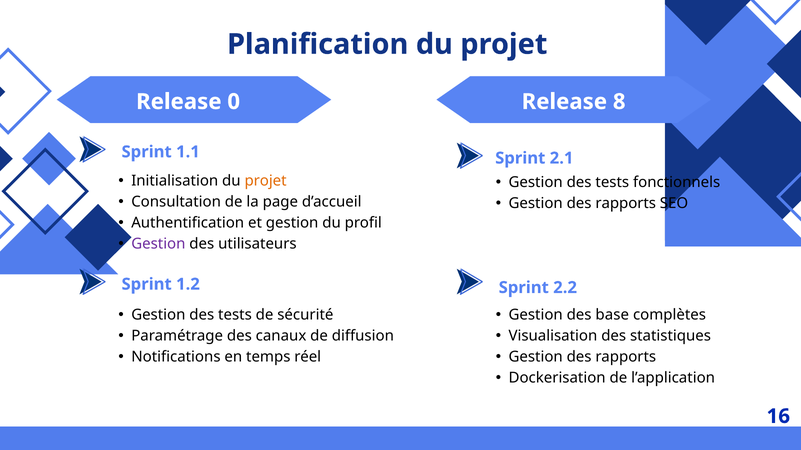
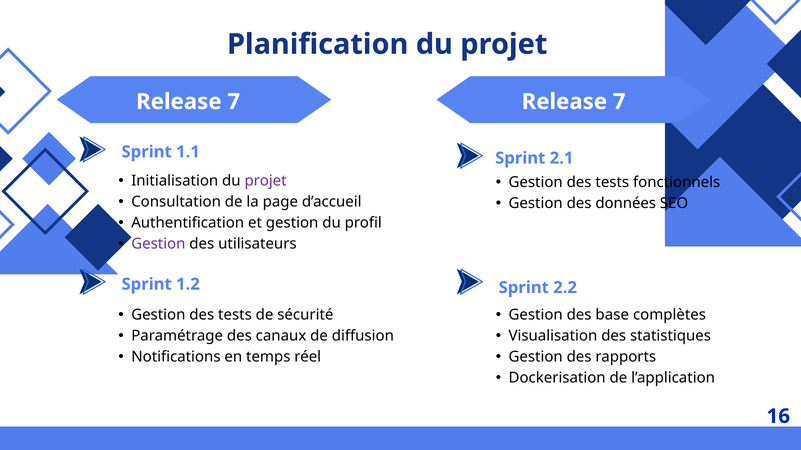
0: 0 -> 7 (234, 102)
8: 8 -> 7 (619, 102)
projet colour: orange -> purple (266, 181)
rapports: rapports -> données (626, 204)
